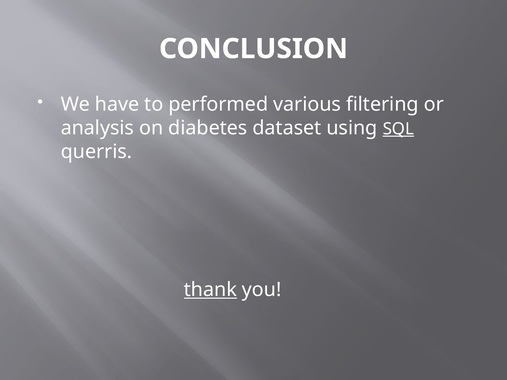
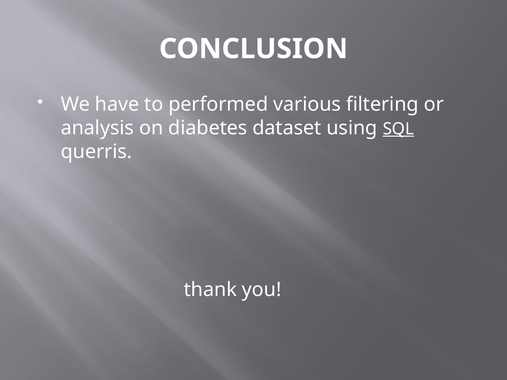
thank underline: present -> none (210, 290)
